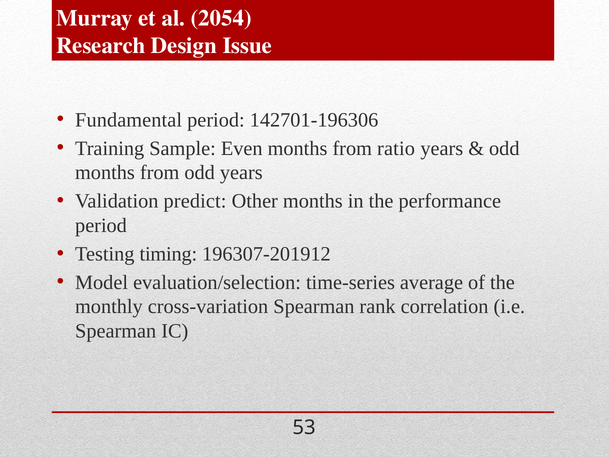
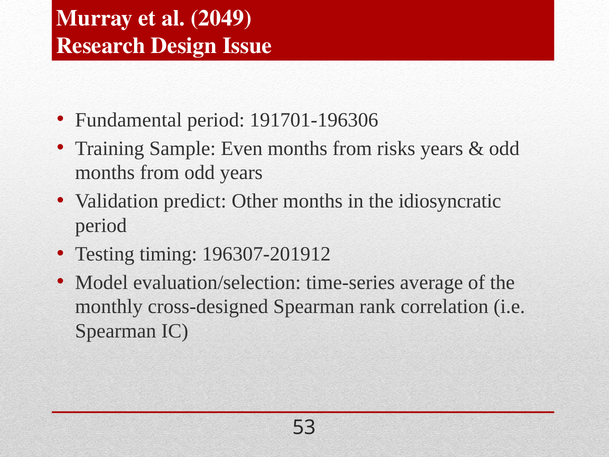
2054: 2054 -> 2049 (221, 18)
142701-196306: 142701-196306 -> 191701-196306 (314, 120)
ratio: ratio -> risks (396, 148)
performance: performance -> idiosyncratic (450, 201)
cross-variation: cross-variation -> cross-designed (208, 307)
